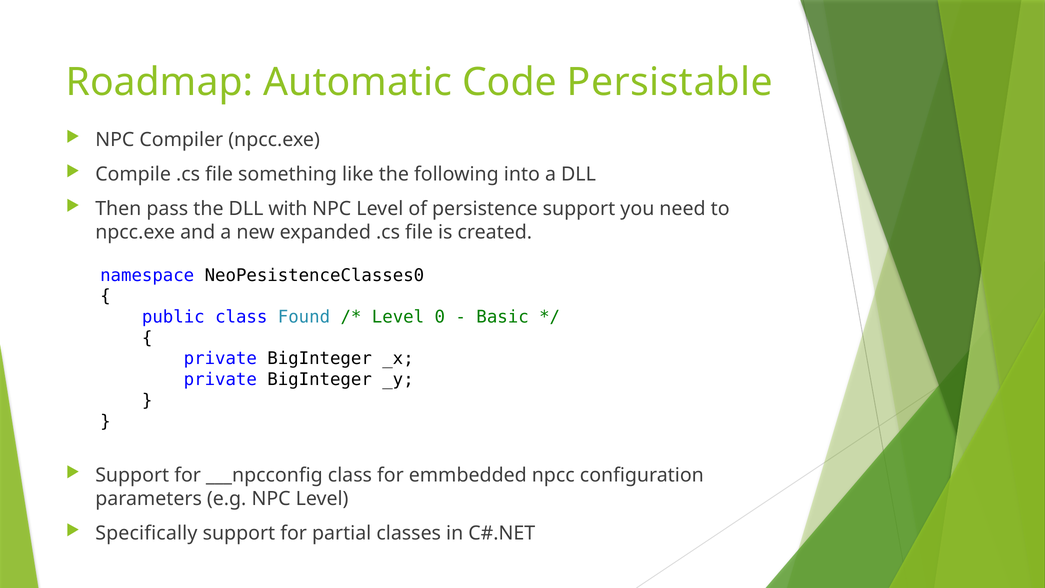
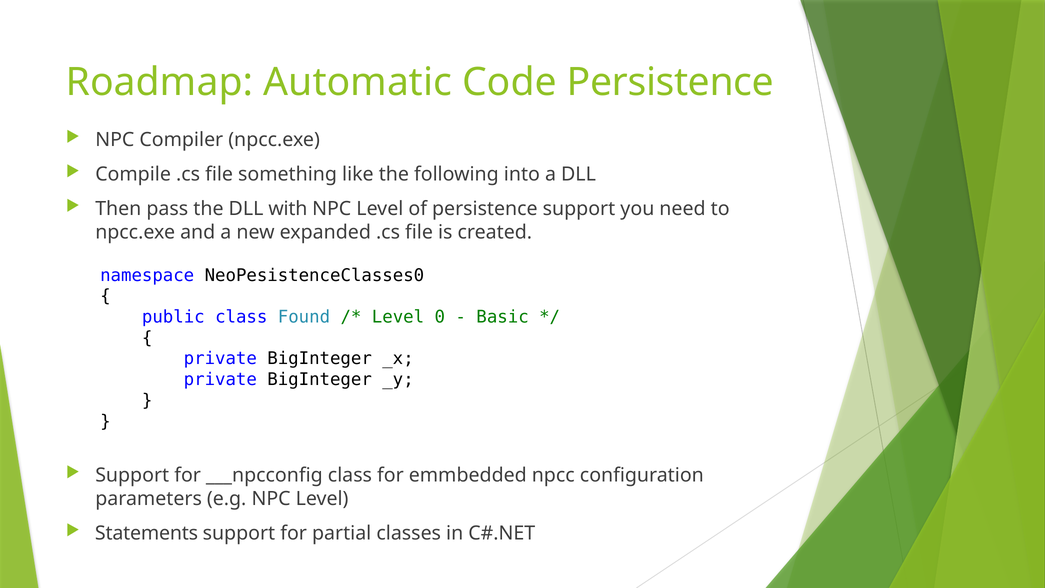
Code Persistable: Persistable -> Persistence (670, 82)
Specifically: Specifically -> Statements (147, 533)
